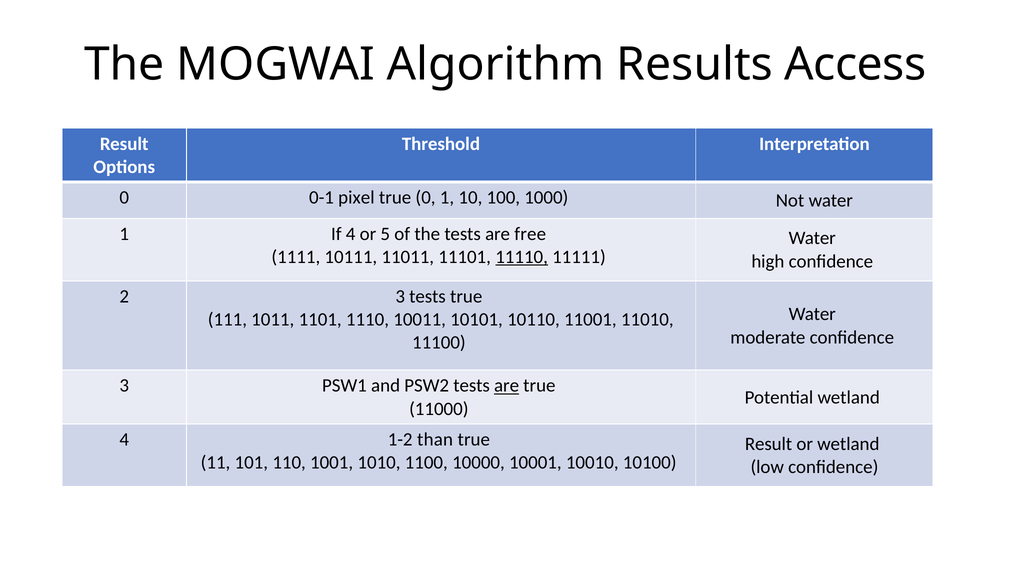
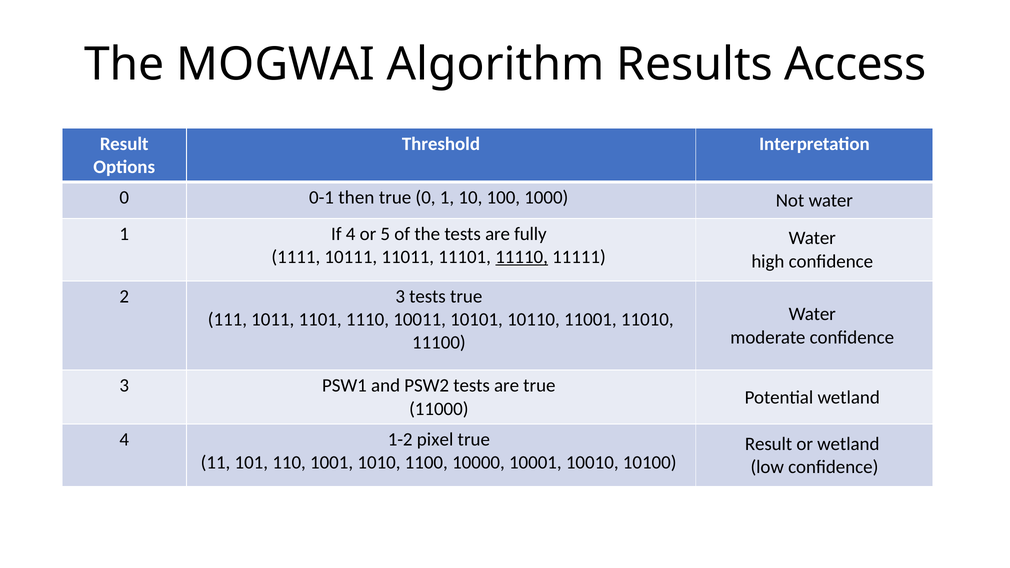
pixel: pixel -> then (356, 198)
free: free -> fully (530, 234)
are underline: present -> none (507, 386)
than: than -> pixel (435, 440)
